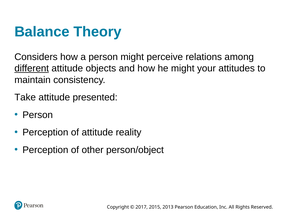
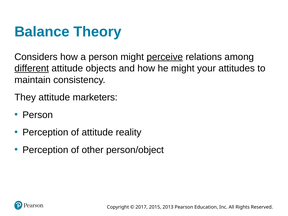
perceive underline: none -> present (165, 57)
Take: Take -> They (25, 97)
presented: presented -> marketers (95, 97)
